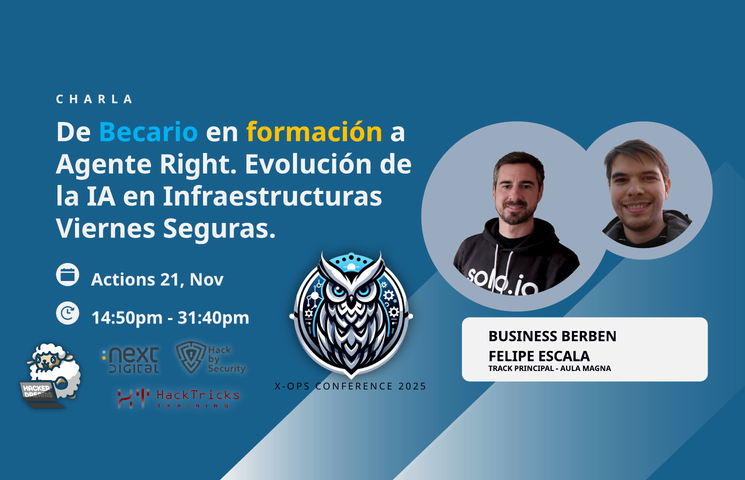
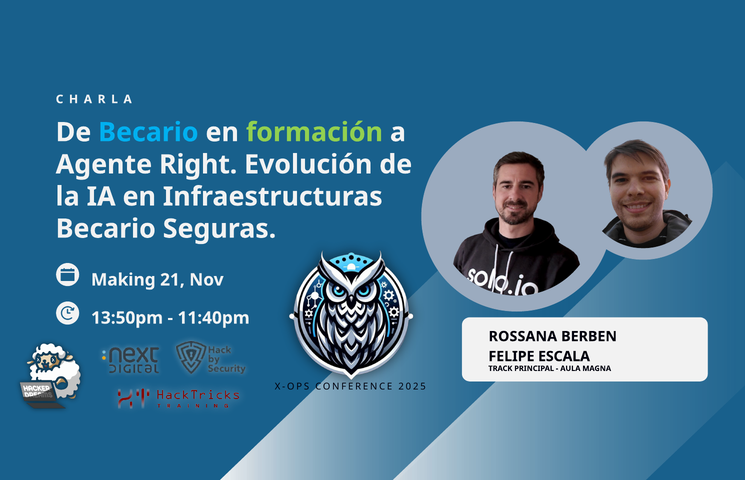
formación colour: yellow -> light green (314, 132)
Viernes: Viernes -> Becario (106, 229)
Actions: Actions -> Making (123, 280)
14:50pm: 14:50pm -> 13:50pm (127, 318)
31:40pm: 31:40pm -> 11:40pm (214, 318)
BUSINESS: BUSINESS -> ROSSANA (523, 336)
